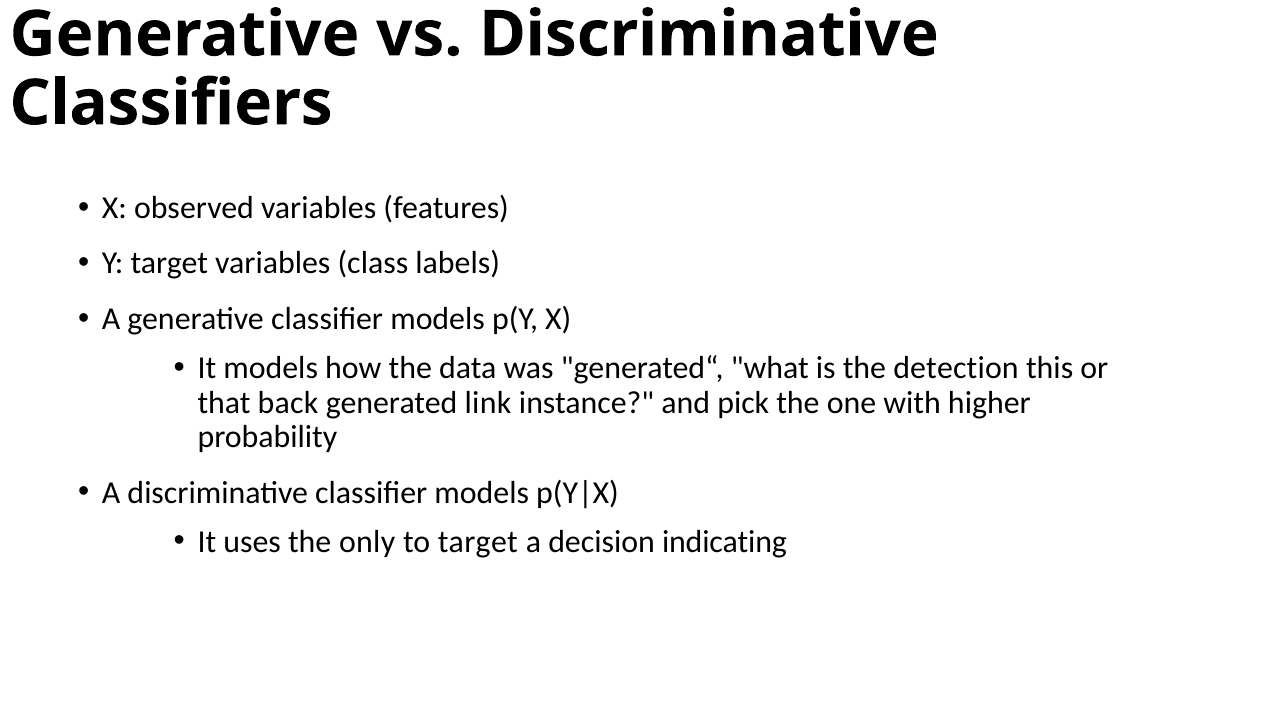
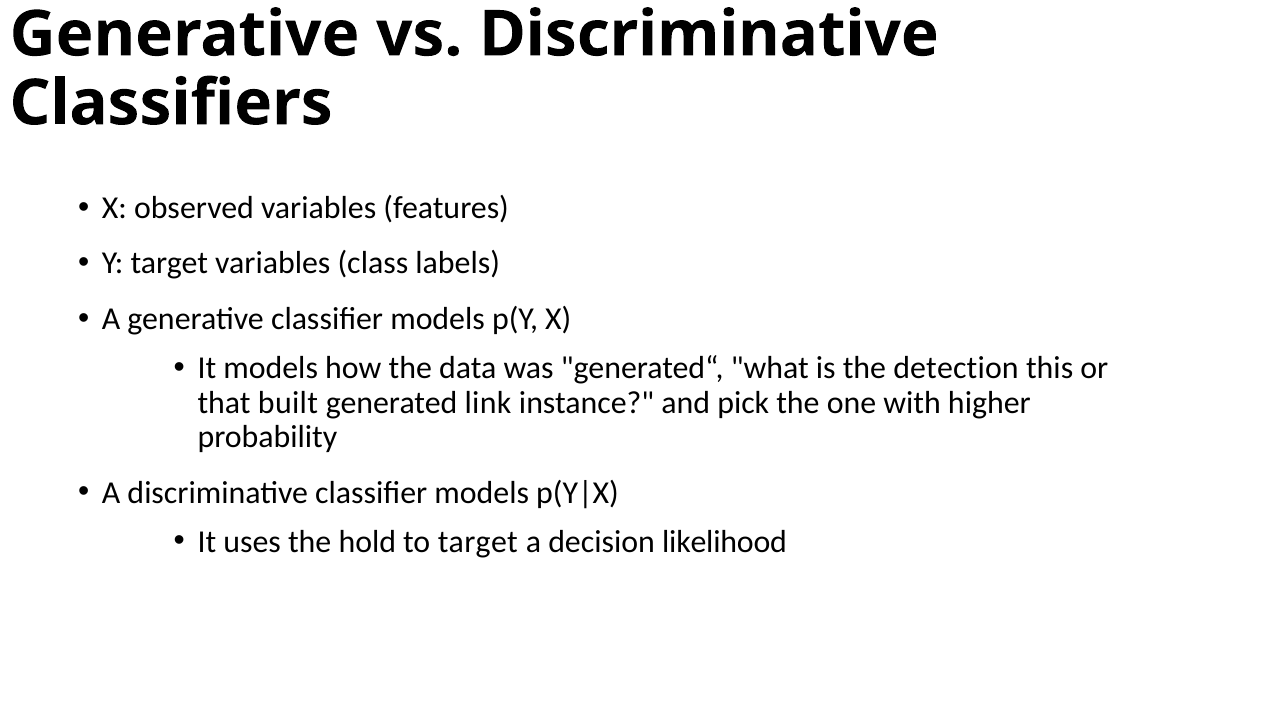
back: back -> built (288, 403)
only: only -> hold (367, 542)
indicating: indicating -> likelihood (724, 542)
